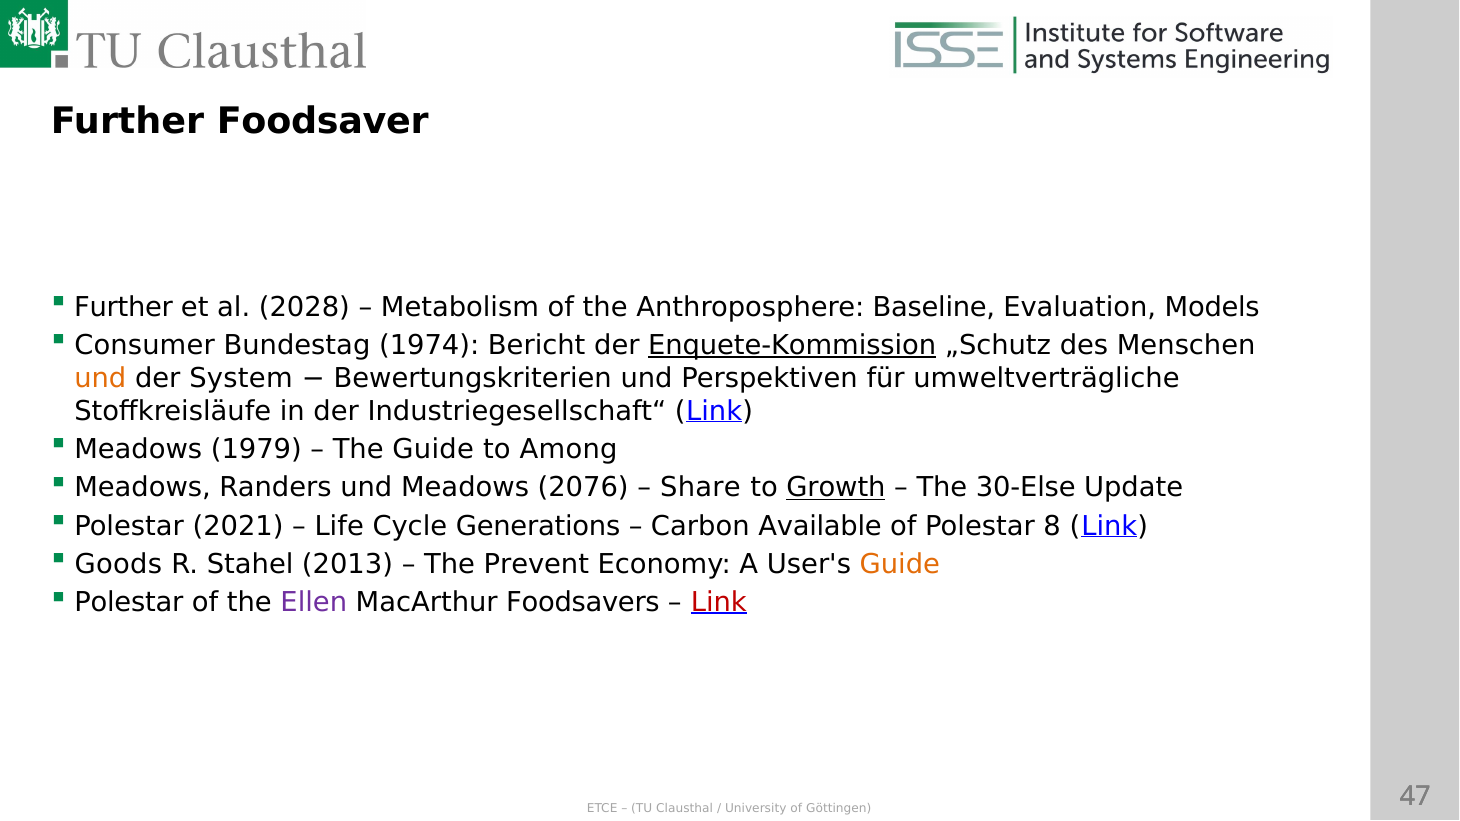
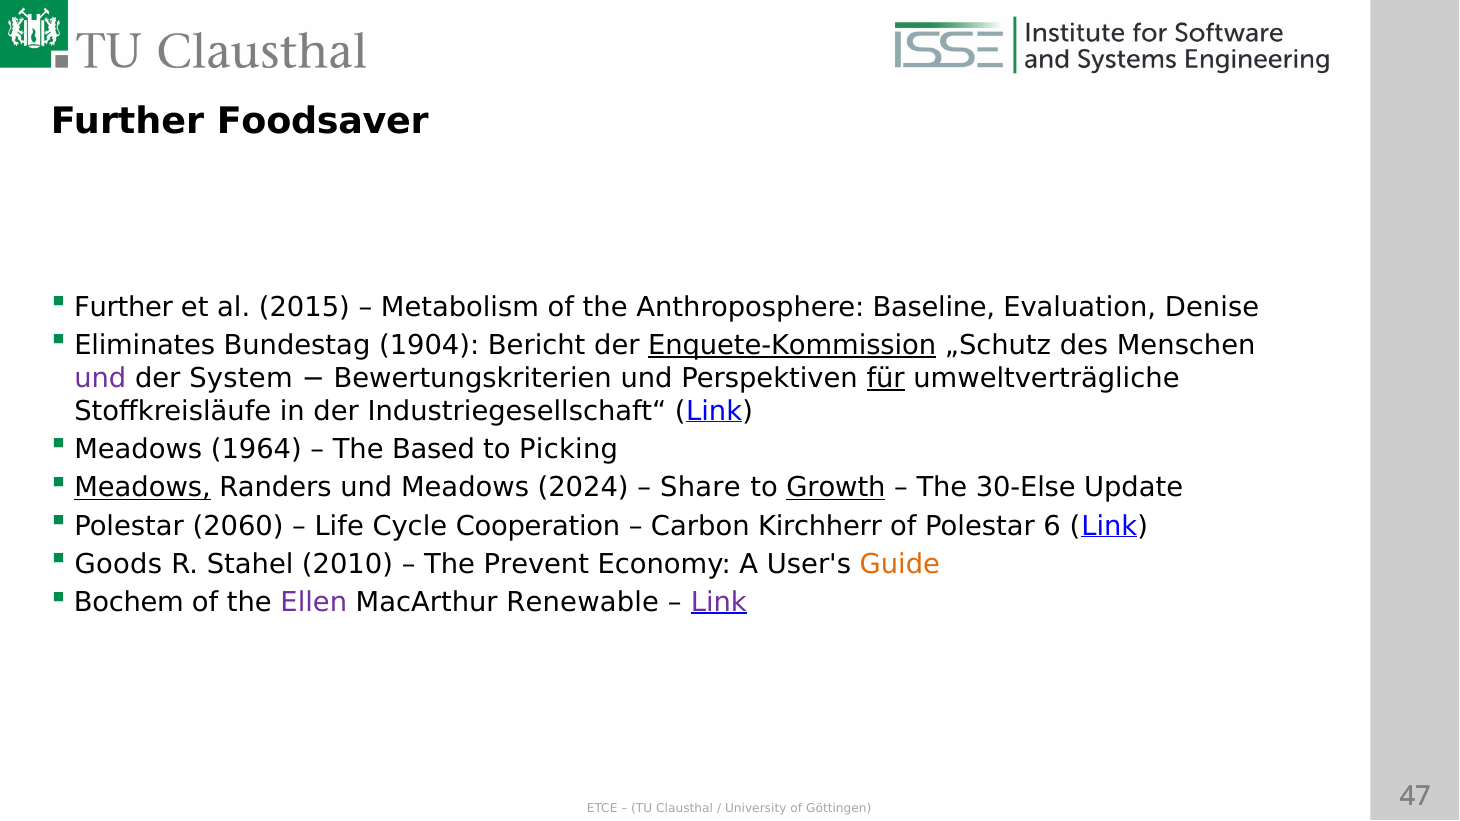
2028: 2028 -> 2015 (304, 307)
Models: Models -> Denise (1212, 307)
Consumer: Consumer -> Eliminates (145, 346)
1974: 1974 -> 1904 (429, 346)
und colour: orange -> purple (100, 378)
für underline: none -> present (886, 378)
1979: 1979 -> 1964 (256, 450)
The Guide: Guide -> Based (433, 450)
Among: Among -> Picking (569, 450)
Meadows underline: none -> present (143, 488)
2076: 2076 -> 2024 (583, 488)
2021: 2021 -> 2060 (238, 526)
Generations: Generations -> Cooperation (538, 526)
Available: Available -> Kirchherr (820, 526)
8: 8 -> 6 (1052, 526)
2013: 2013 -> 2010 (347, 565)
Polestar: Polestar -> Bochem (129, 603)
Foodsavers: Foodsavers -> Renewable (583, 603)
Link colour: red -> purple (719, 603)
